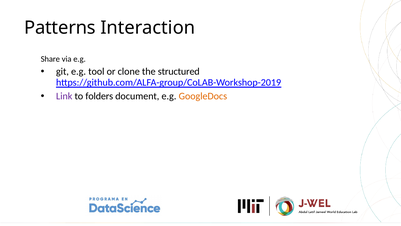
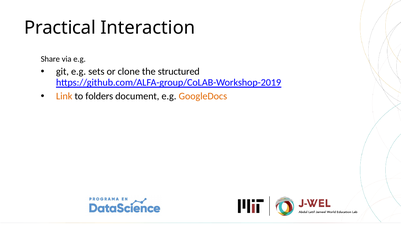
Patterns: Patterns -> Practical (60, 28)
tool: tool -> sets (96, 72)
Link colour: purple -> orange (64, 96)
